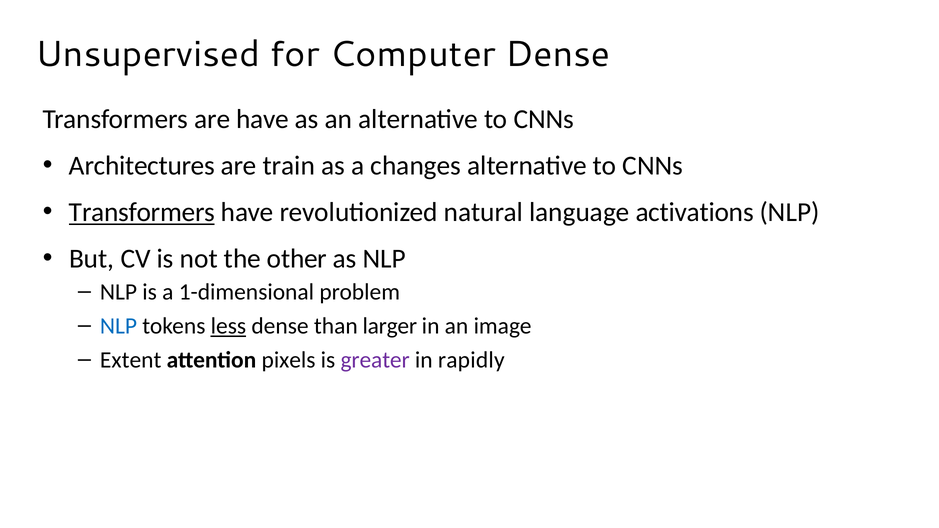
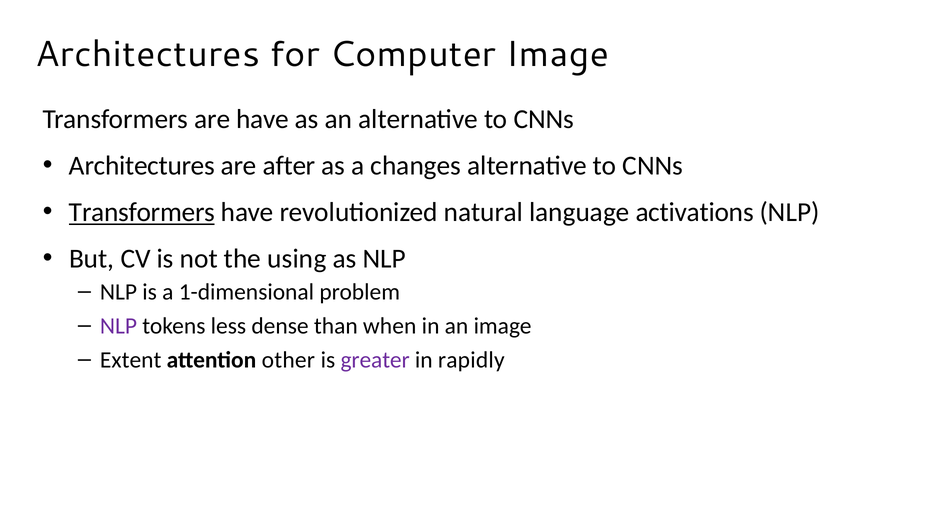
Unsupervised: Unsupervised -> Architectures (148, 54)
Computer Dense: Dense -> Image (558, 54)
train: train -> after (289, 166)
other: other -> using (297, 259)
NLP colour: blue -> purple (119, 326)
less underline: present -> none (228, 326)
larger: larger -> when (390, 326)
pixels: pixels -> other (288, 360)
